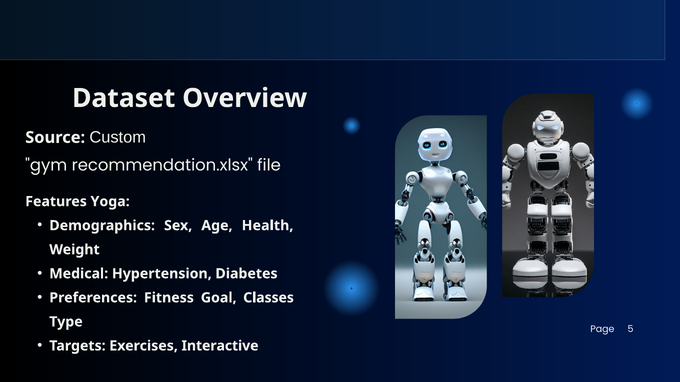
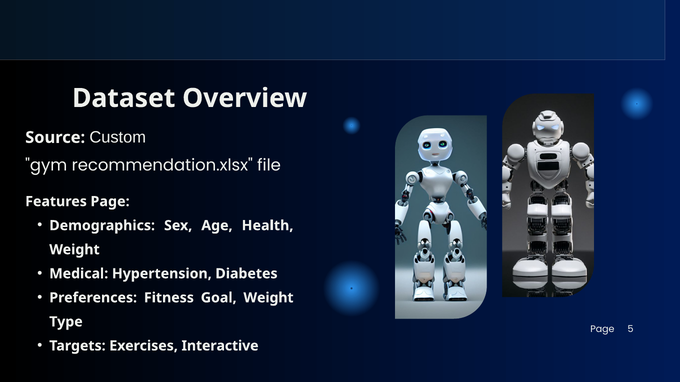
Features Yoga: Yoga -> Page (110, 202)
Goal Classes: Classes -> Weight (269, 298)
